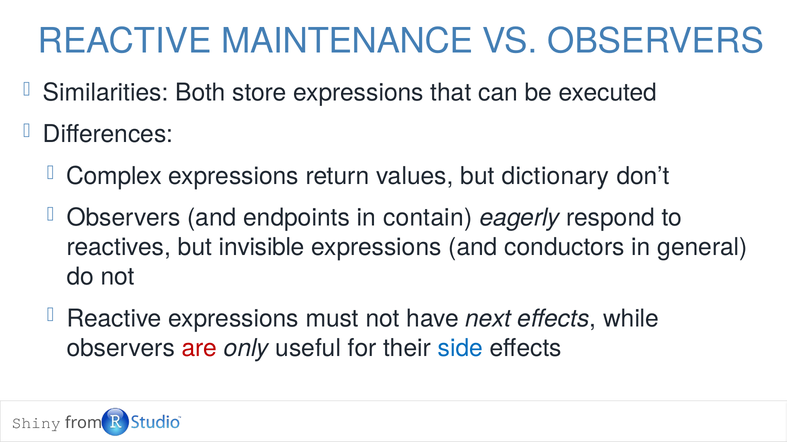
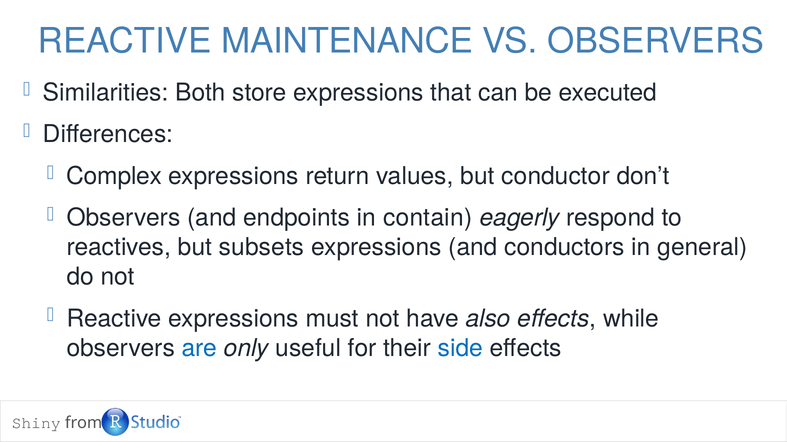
dictionary: dictionary -> conductor (556, 176)
invisible: invisible -> subsets (262, 248)
next: next -> also (488, 319)
are colour: red -> blue (199, 348)
